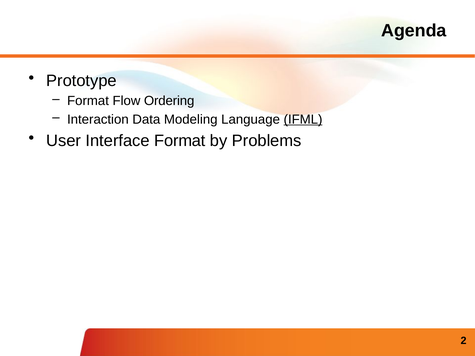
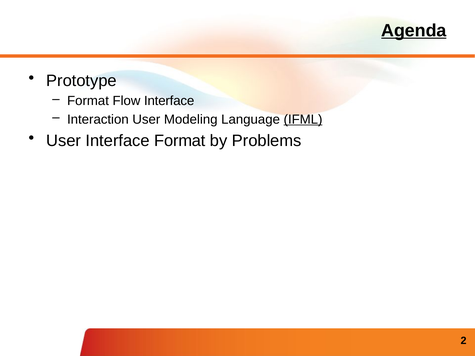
Agenda underline: none -> present (414, 31)
Flow Ordering: Ordering -> Interface (169, 101)
Interaction Data: Data -> User (146, 119)
